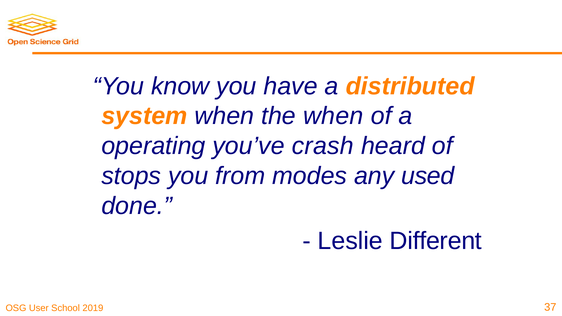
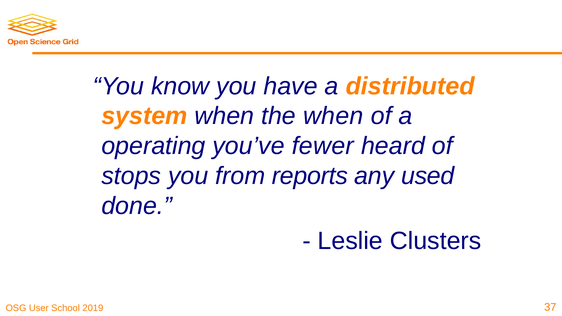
crash: crash -> fewer (323, 146)
modes: modes -> reports (310, 176)
Different: Different -> Clusters (436, 241)
